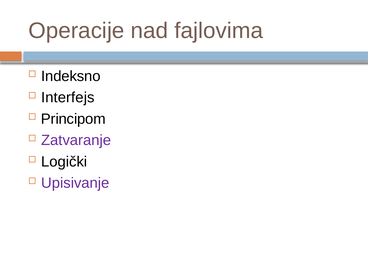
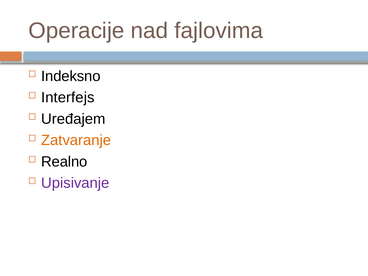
Principom: Principom -> Uređajem (73, 119)
Zatvaranje colour: purple -> orange (76, 140)
Logički: Logički -> Realno (64, 162)
